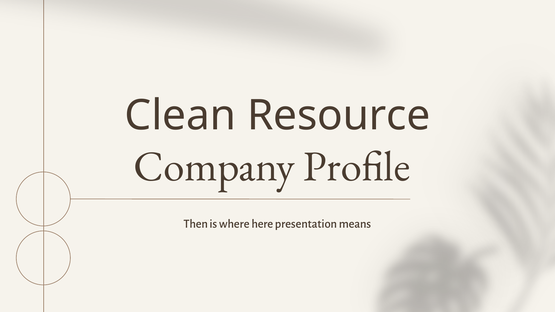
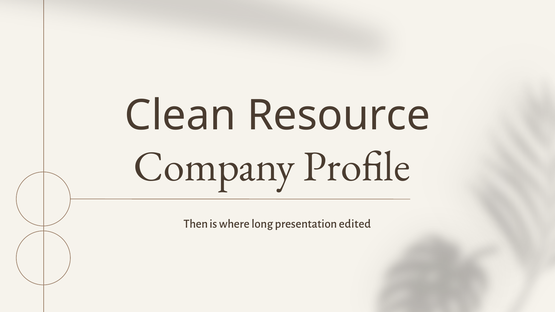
here: here -> long (262, 224)
means: means -> edited (355, 224)
